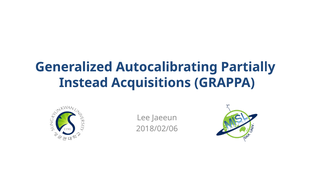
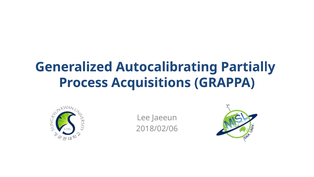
Instead: Instead -> Process (84, 83)
